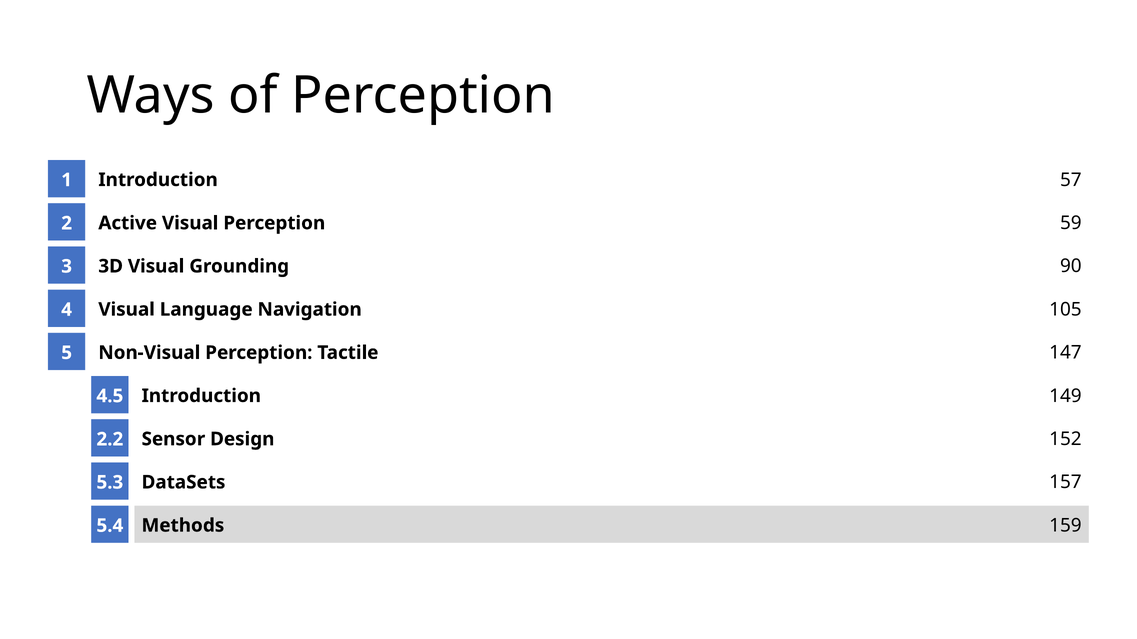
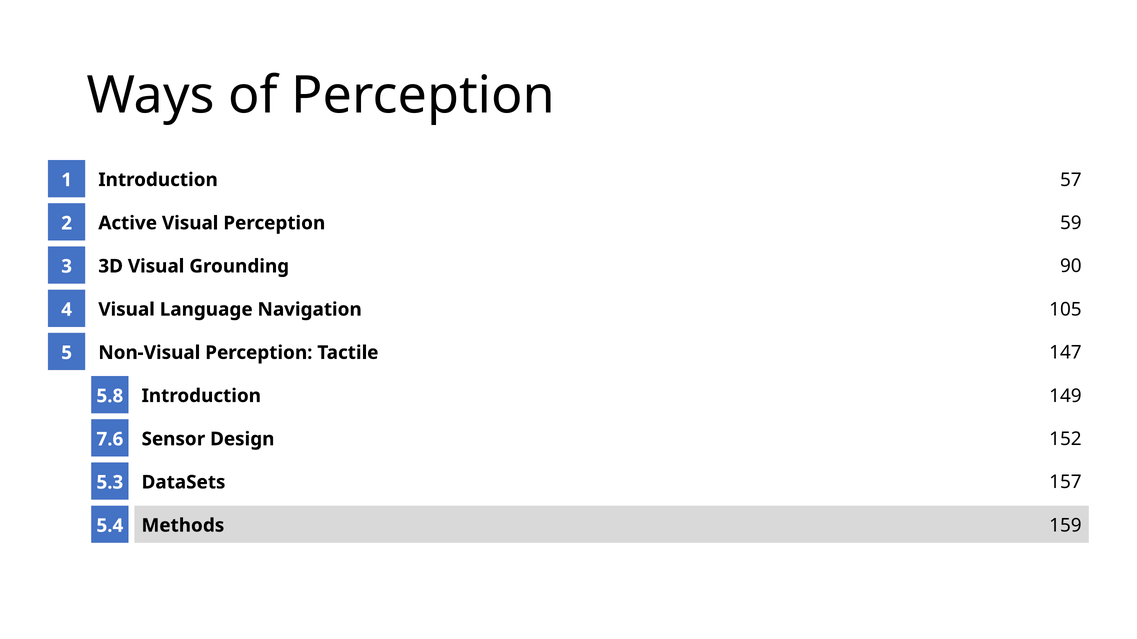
4.5: 4.5 -> 5.8 (110, 396)
2.2: 2.2 -> 7.6 (110, 440)
